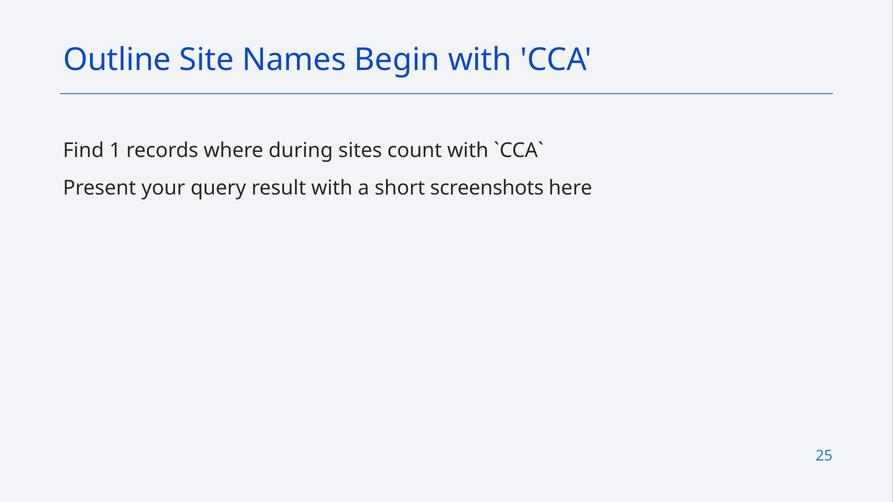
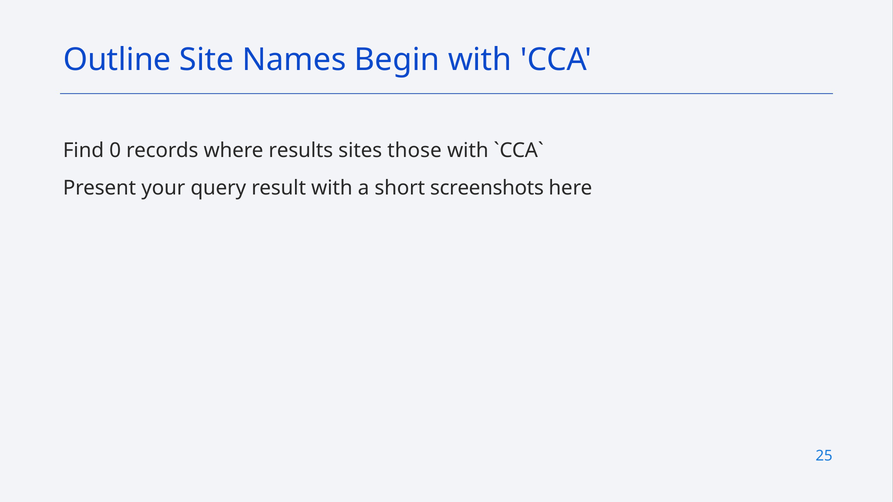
1: 1 -> 0 (115, 151)
during: during -> results (301, 151)
count: count -> those (415, 151)
